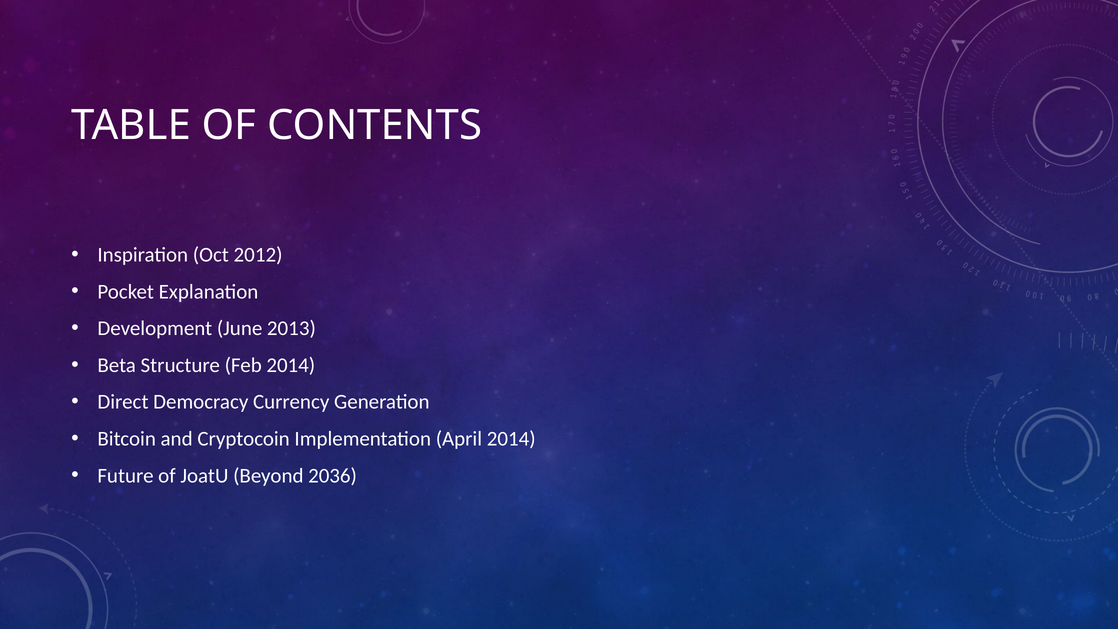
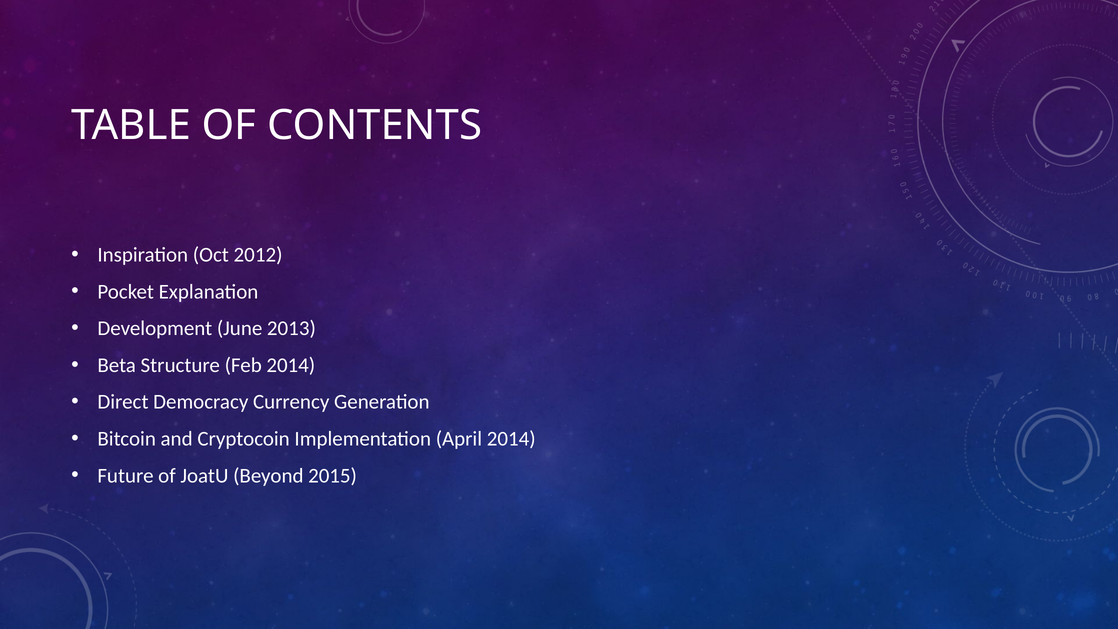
2036: 2036 -> 2015 (333, 476)
